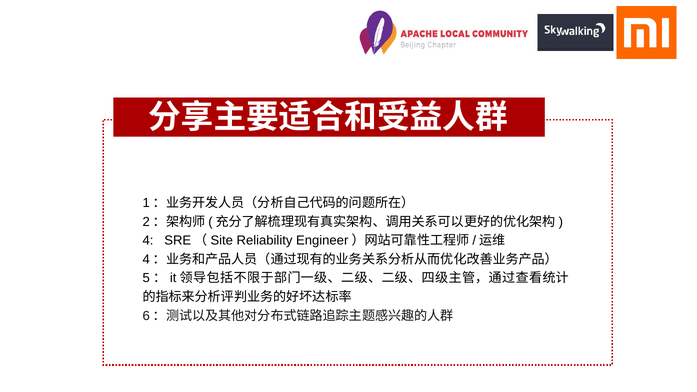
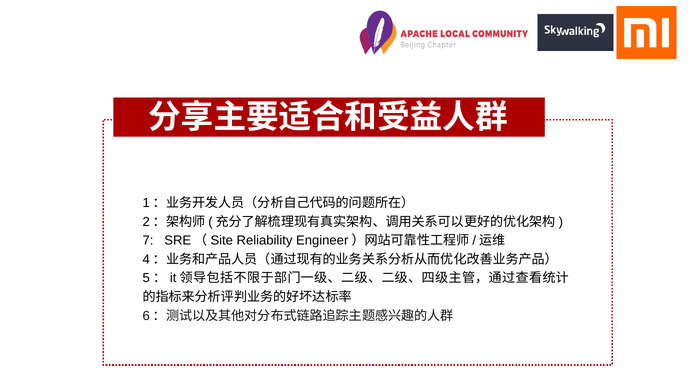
4: 4 -> 7 (148, 241)
